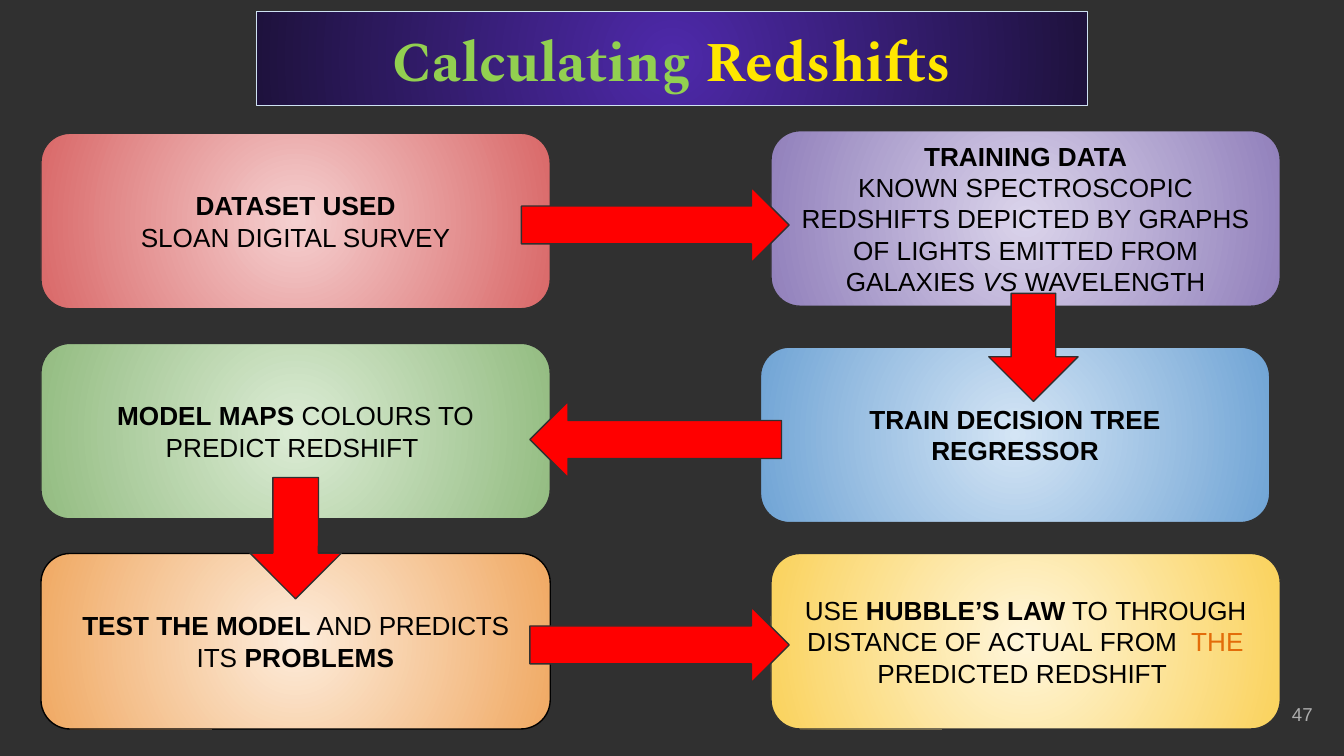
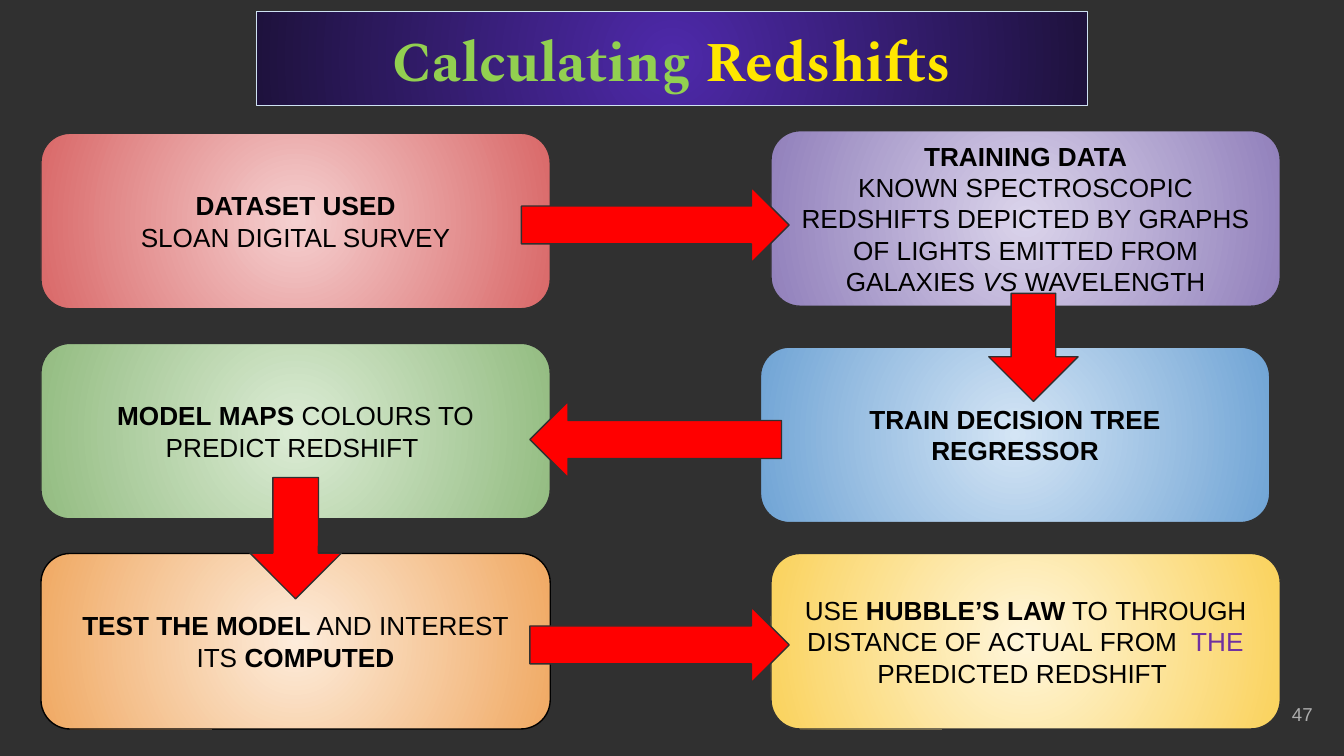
PREDICTS: PREDICTS -> INTEREST (444, 627)
THE colour: orange -> purple (1217, 643)
PROBLEMS: PROBLEMS -> COMPUTED (319, 659)
